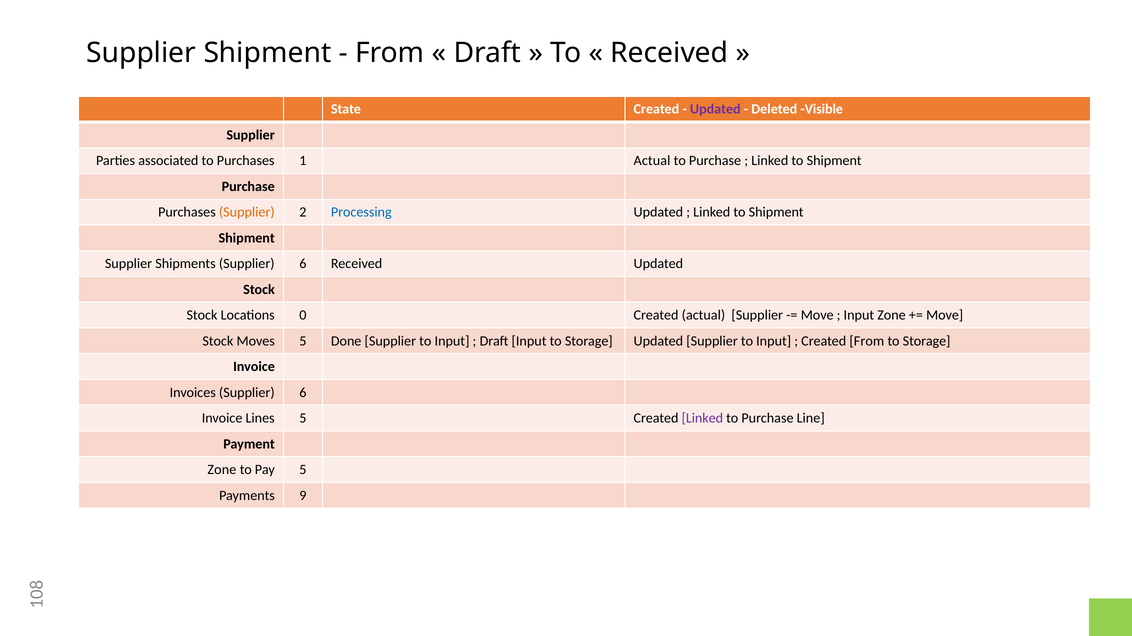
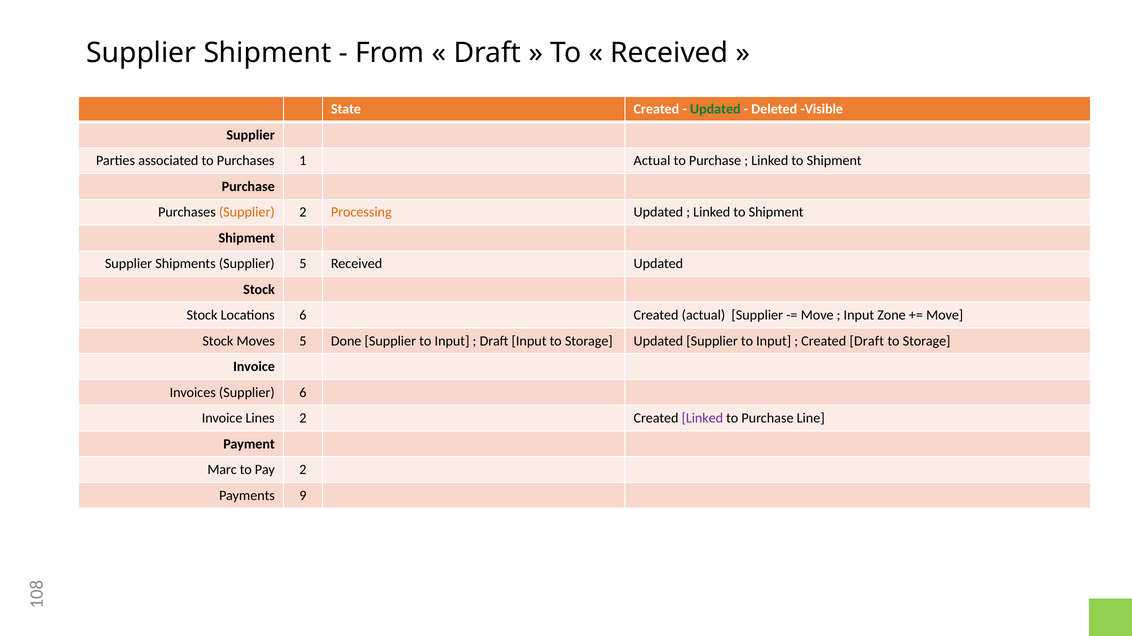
Updated colour: purple -> green (715, 109)
Processing colour: blue -> orange (361, 213)
Shipments Supplier 6: 6 -> 5 (303, 264)
Locations 0: 0 -> 6 (303, 316)
Created From: From -> Draft (867, 341)
Lines 5: 5 -> 2 (303, 419)
Zone: Zone -> Marc (222, 470)
Pay 5: 5 -> 2 (303, 470)
